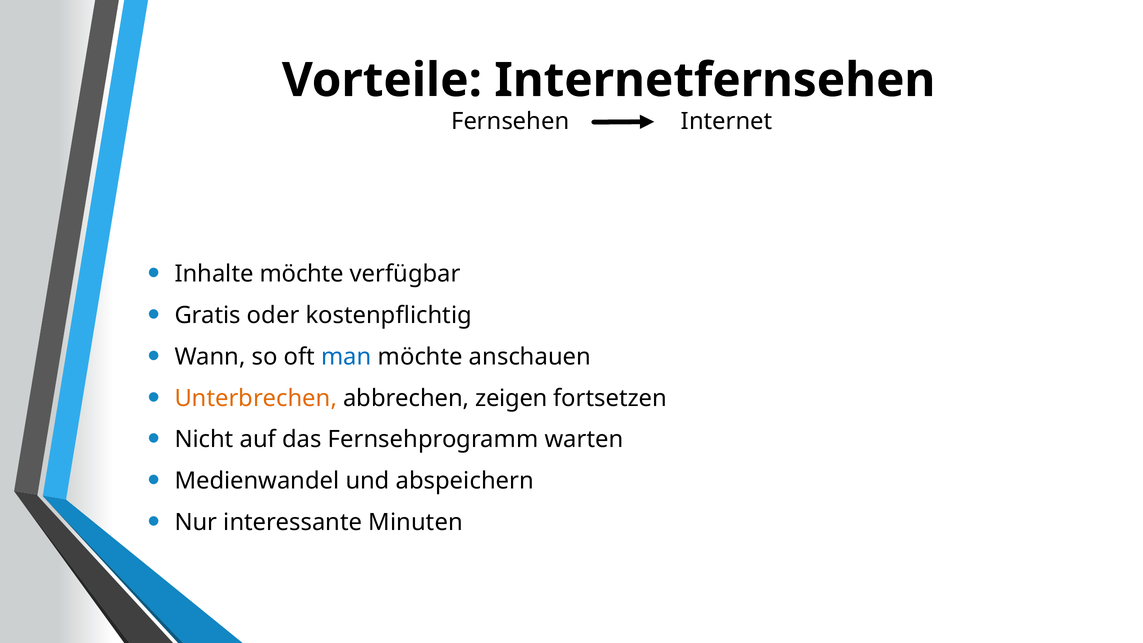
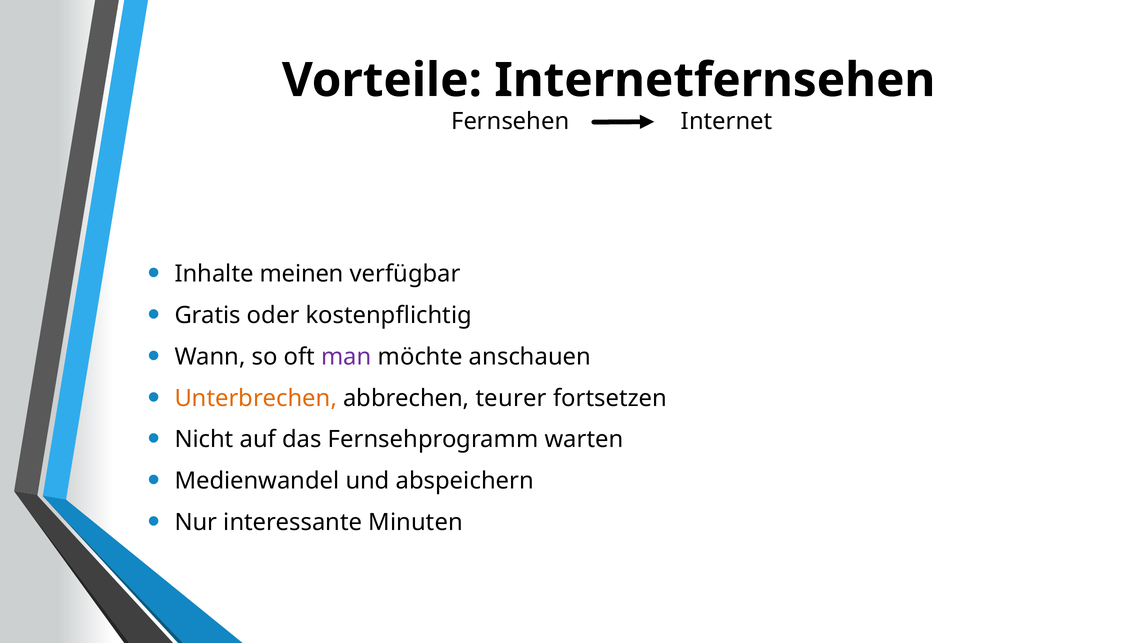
Inhalte möchte: möchte -> meinen (302, 274)
man colour: blue -> purple (346, 357)
zeigen: zeigen -> teurer (511, 398)
